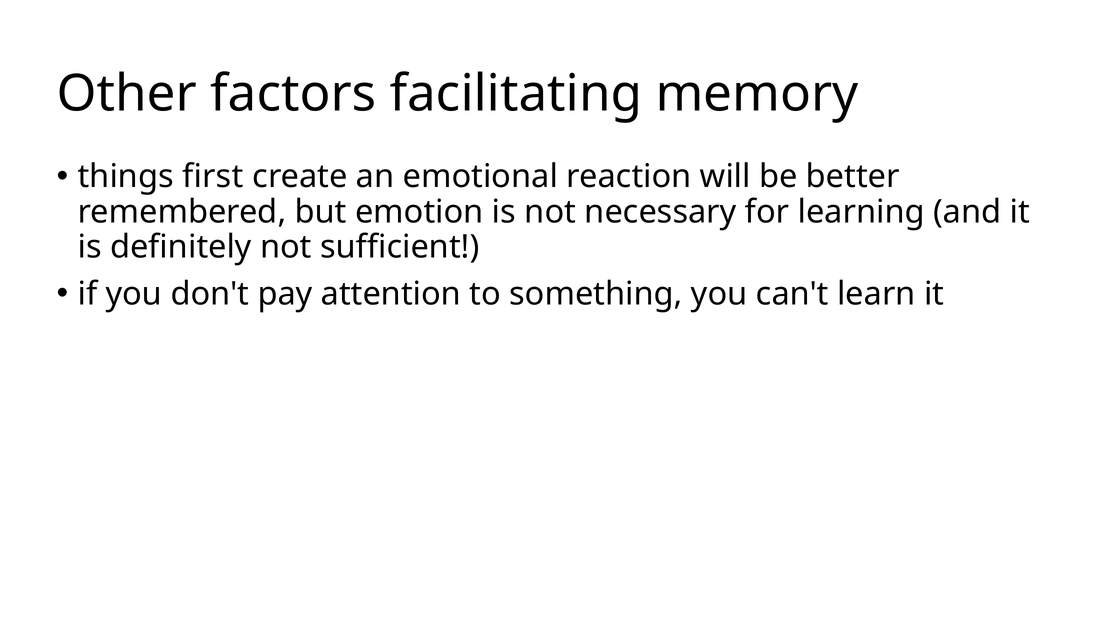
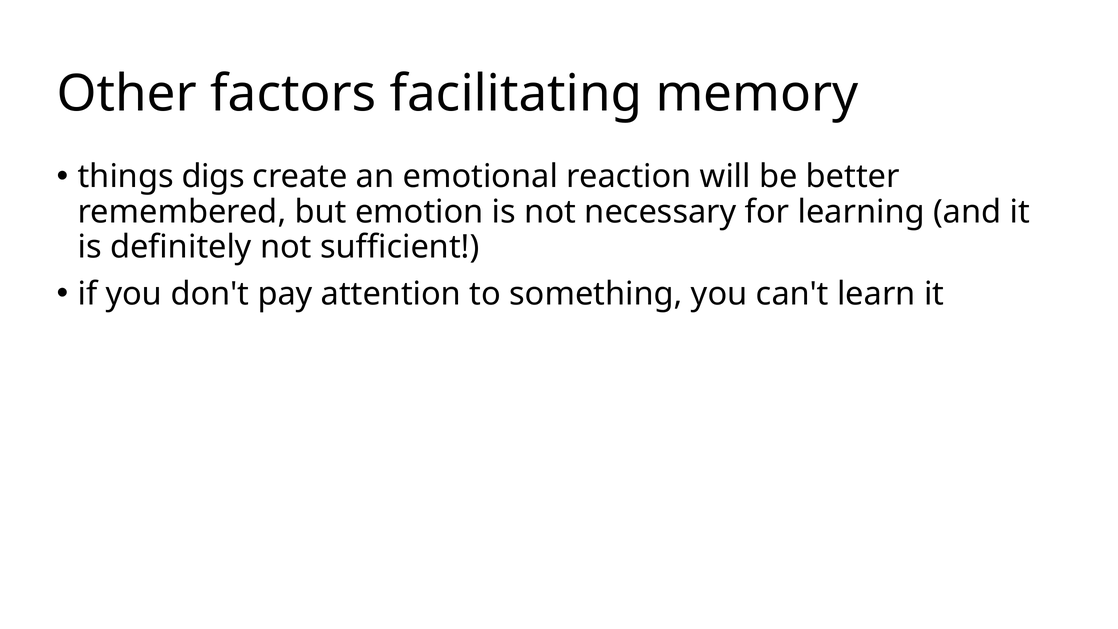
first: first -> digs (213, 177)
